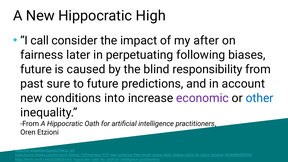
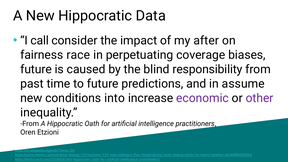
High: High -> Data (151, 16)
later: later -> race (78, 55)
following: following -> coverage (201, 55)
sure: sure -> time (58, 84)
account: account -> assume (243, 84)
other colour: blue -> purple (260, 98)
